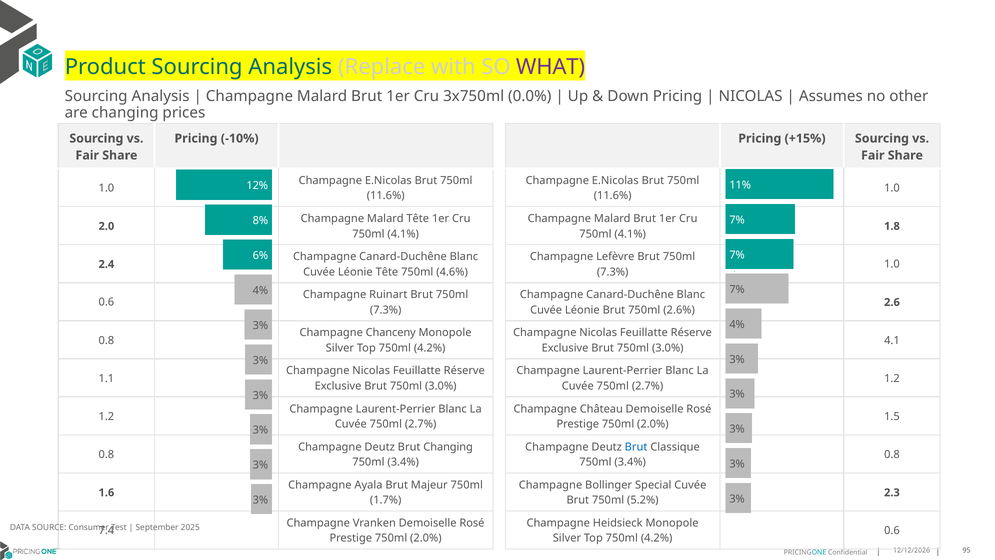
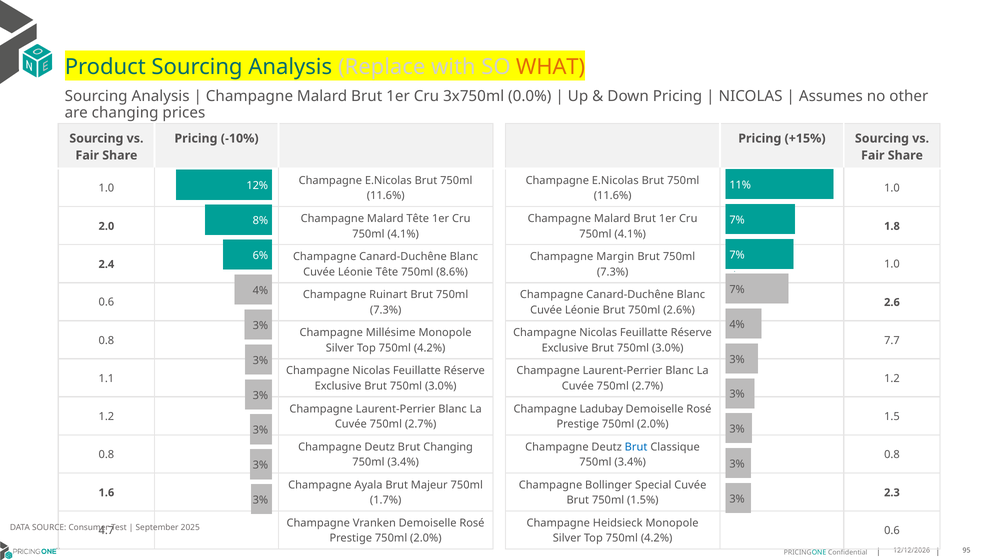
WHAT colour: purple -> orange (551, 67)
Lefèvre: Lefèvre -> Margin (615, 257)
4.6%: 4.6% -> 8.6% (452, 272)
Chanceny: Chanceny -> Millésime (391, 333)
4.1: 4.1 -> 7.7 (892, 340)
Château: Château -> Ladubay (601, 409)
5.2%: 5.2% -> 1.5% (643, 500)
7.4: 7.4 -> 4.7 (106, 530)
